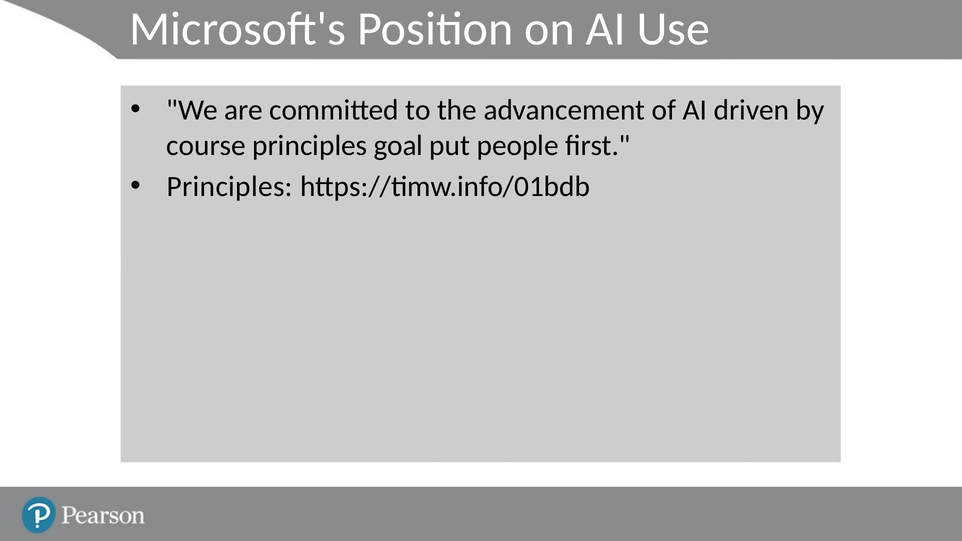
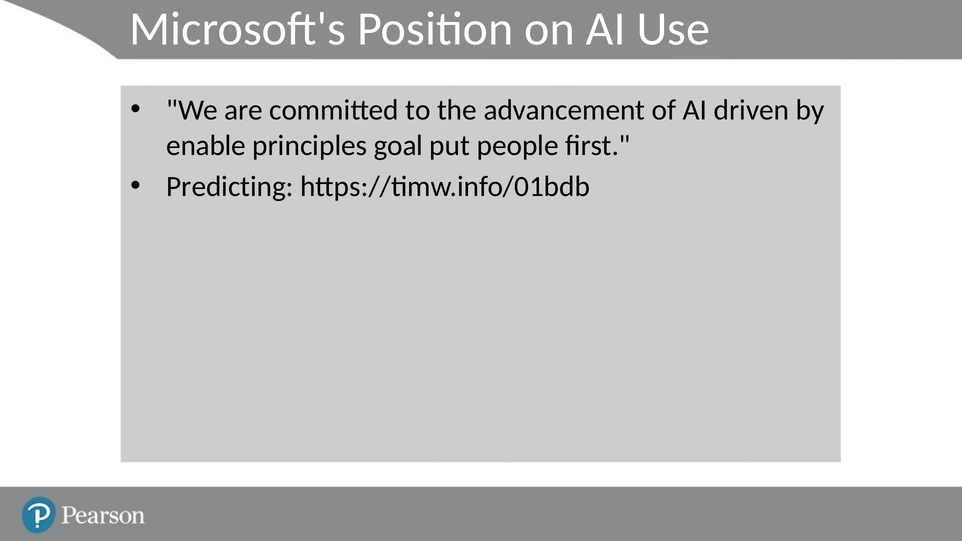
course: course -> enable (206, 145)
Principles: Principles -> Predicting (230, 187)
